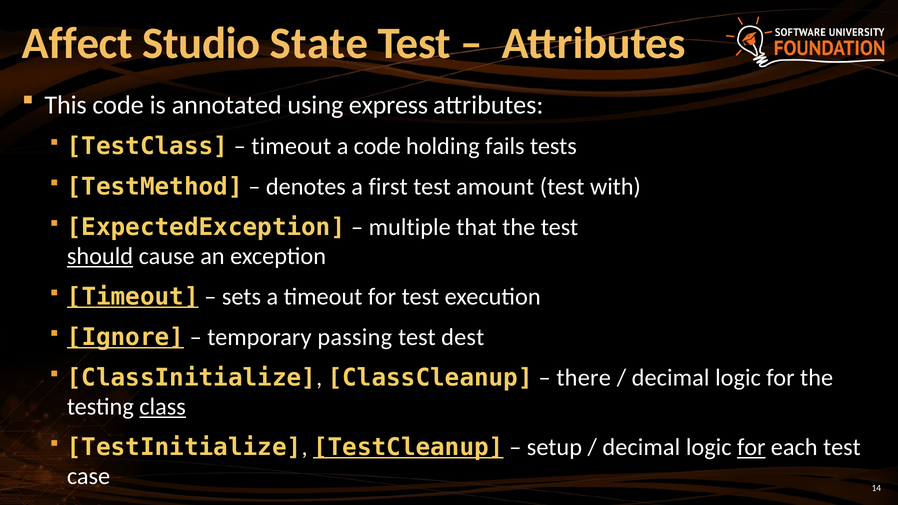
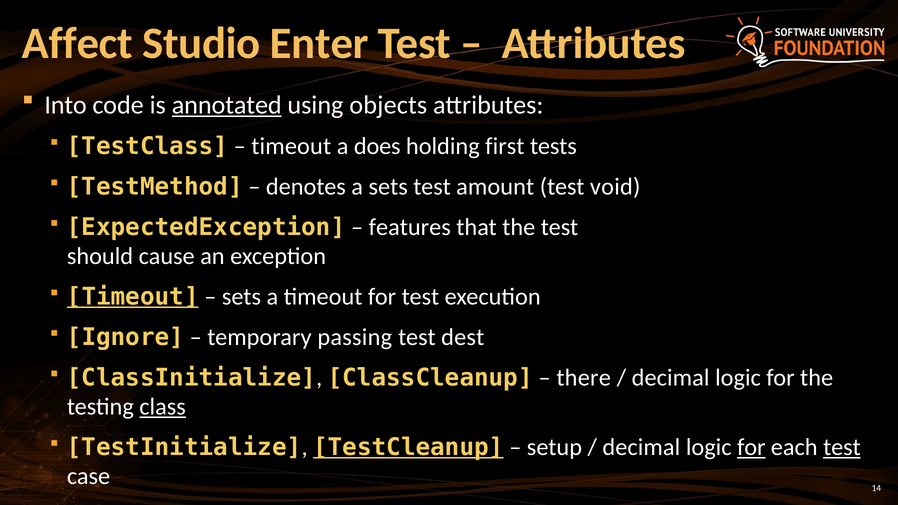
State: State -> Enter (319, 44)
This: This -> Into (66, 105)
annotated underline: none -> present (227, 105)
express: express -> objects (388, 105)
a code: code -> does (377, 146)
fails: fails -> first (505, 146)
a first: first -> sets (388, 187)
with: with -> void (615, 187)
multiple: multiple -> features (410, 227)
should underline: present -> none (100, 256)
Ignore underline: present -> none (125, 337)
test underline: none -> present (842, 447)
